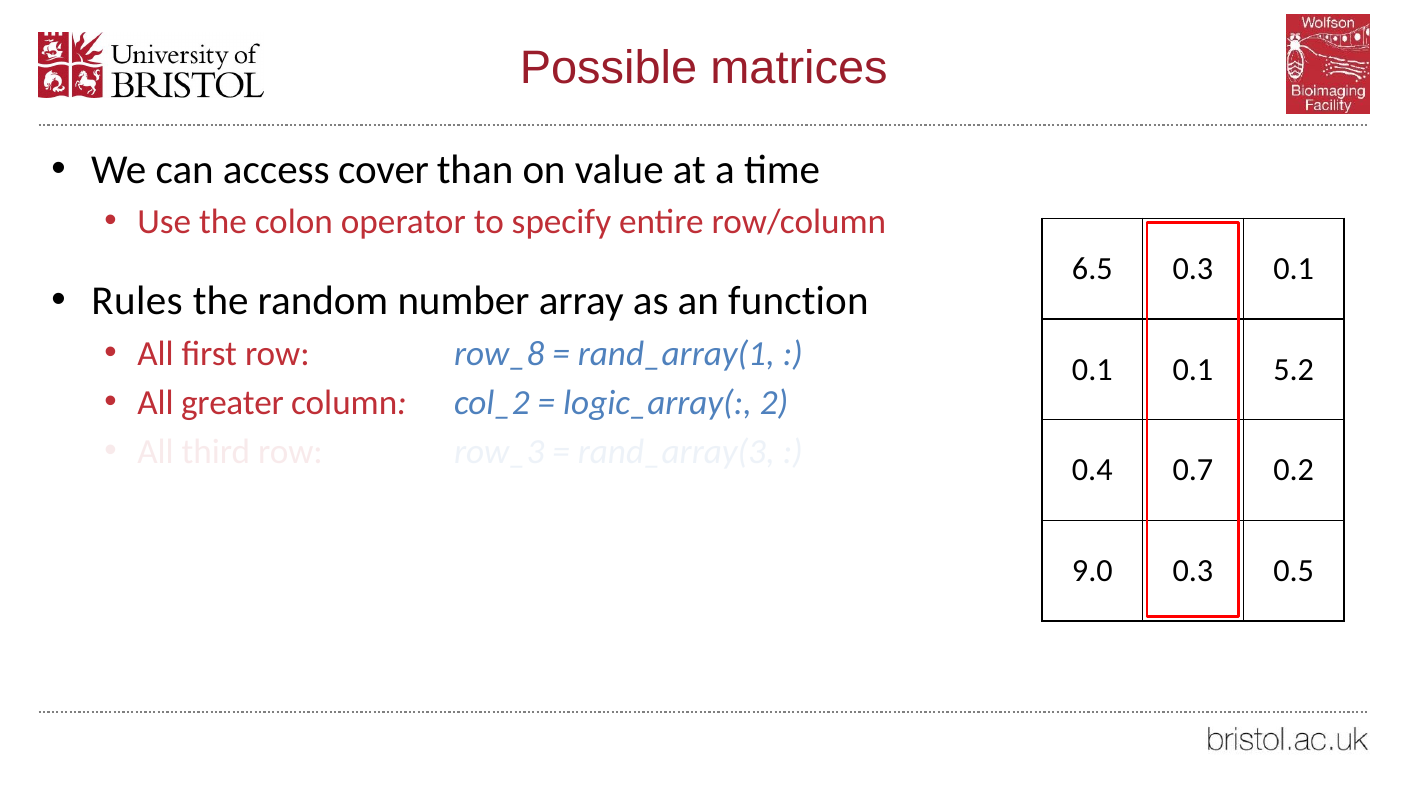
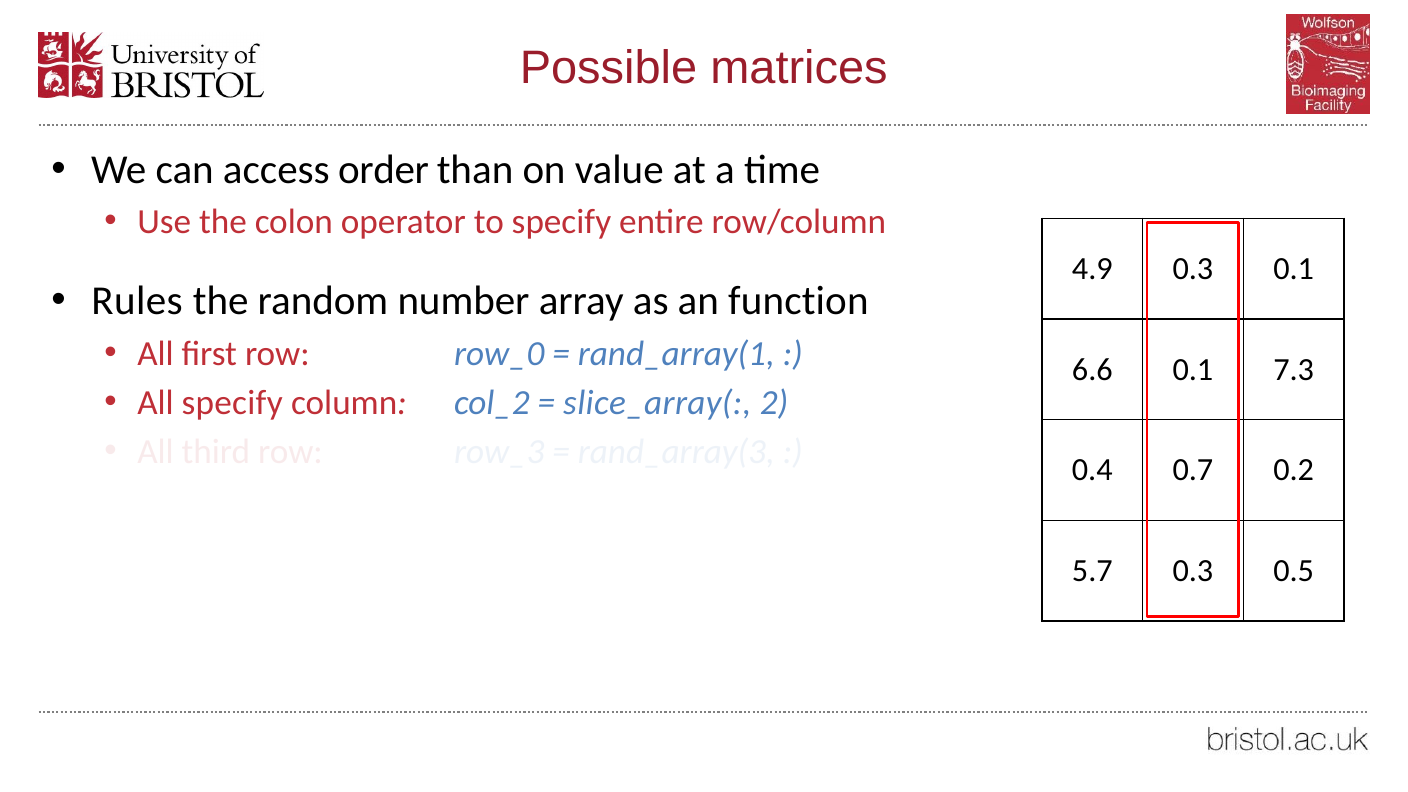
cover: cover -> order (384, 170)
6.5: 6.5 -> 4.9 (1092, 269)
row_8: row_8 -> row_0 (499, 354)
0.1: 0.1 -> 6.6 (1092, 370)
5.2: 5.2 -> 7.3 (1294, 370)
All greater: greater -> specify (232, 403)
logic_array(: logic_array( -> slice_array( (657, 403)
9.0: 9.0 -> 5.7 (1092, 571)
